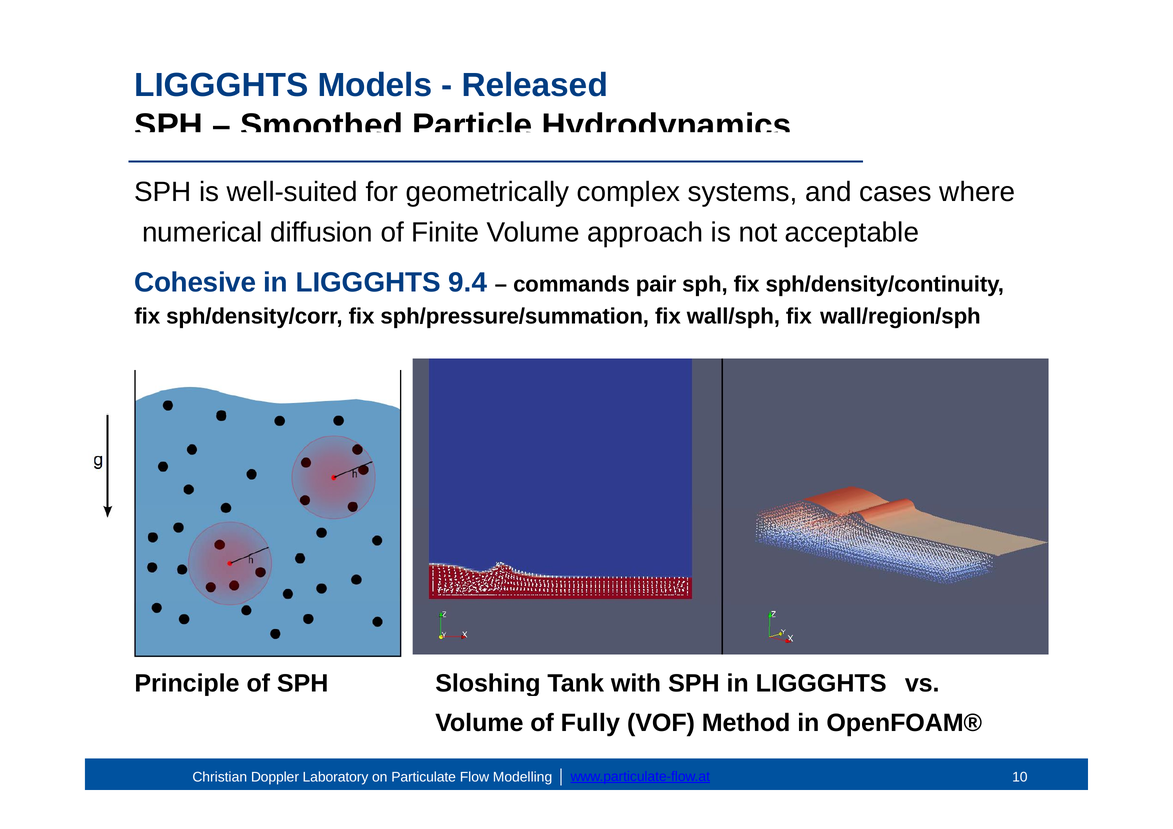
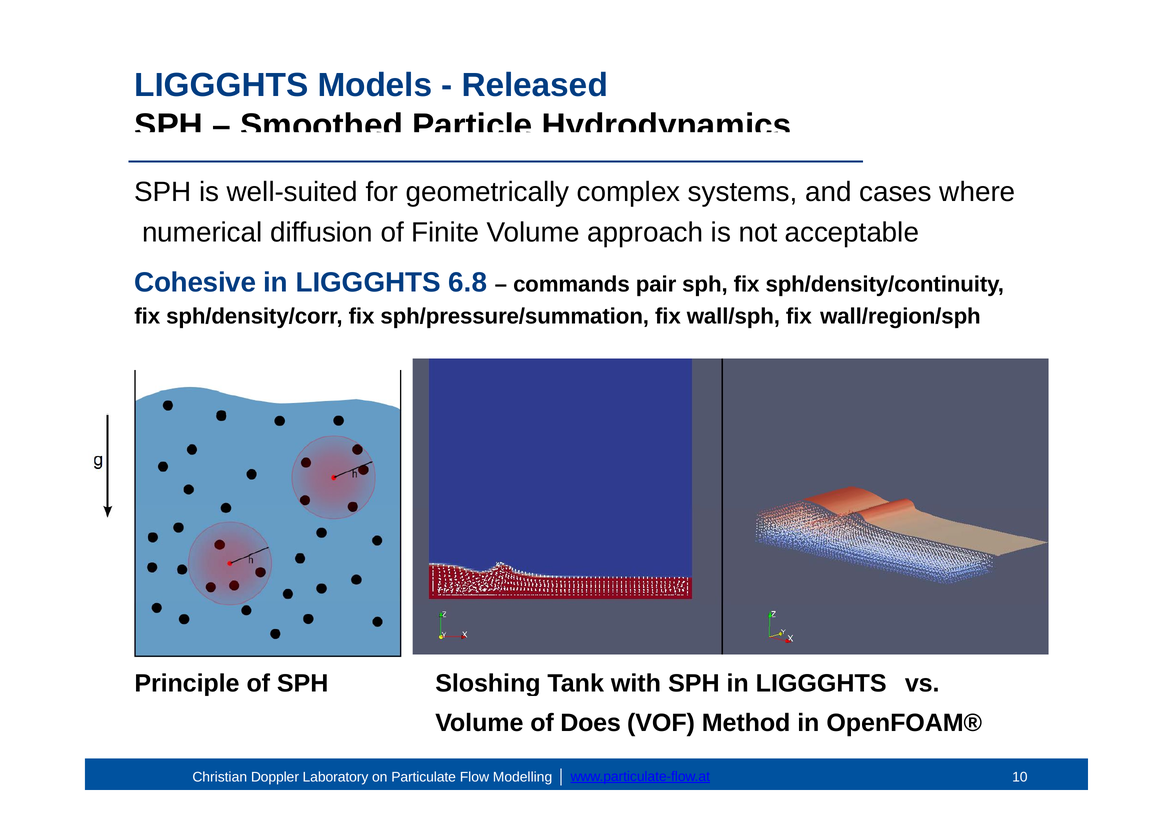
9.4: 9.4 -> 6.8 (468, 283)
Fully: Fully -> Does (591, 724)
